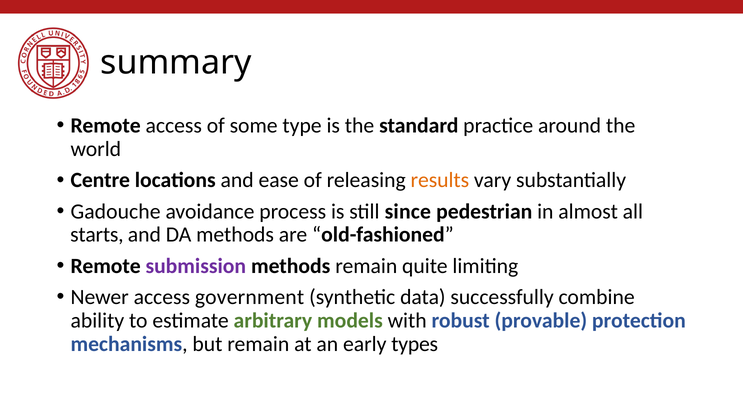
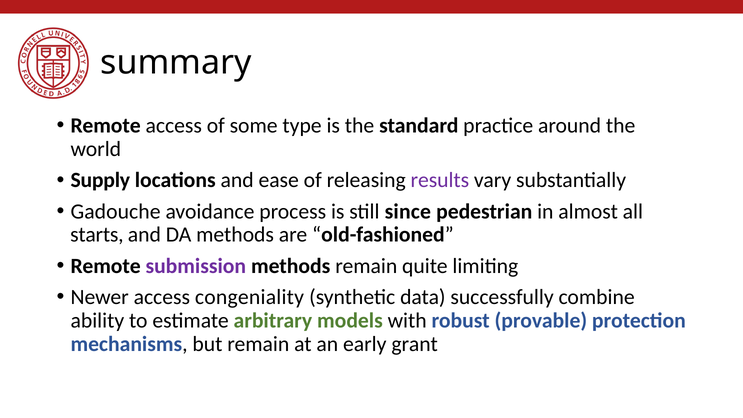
Centre: Centre -> Supply (100, 180)
results colour: orange -> purple (440, 180)
government: government -> congeniality (249, 297)
types: types -> grant (415, 344)
